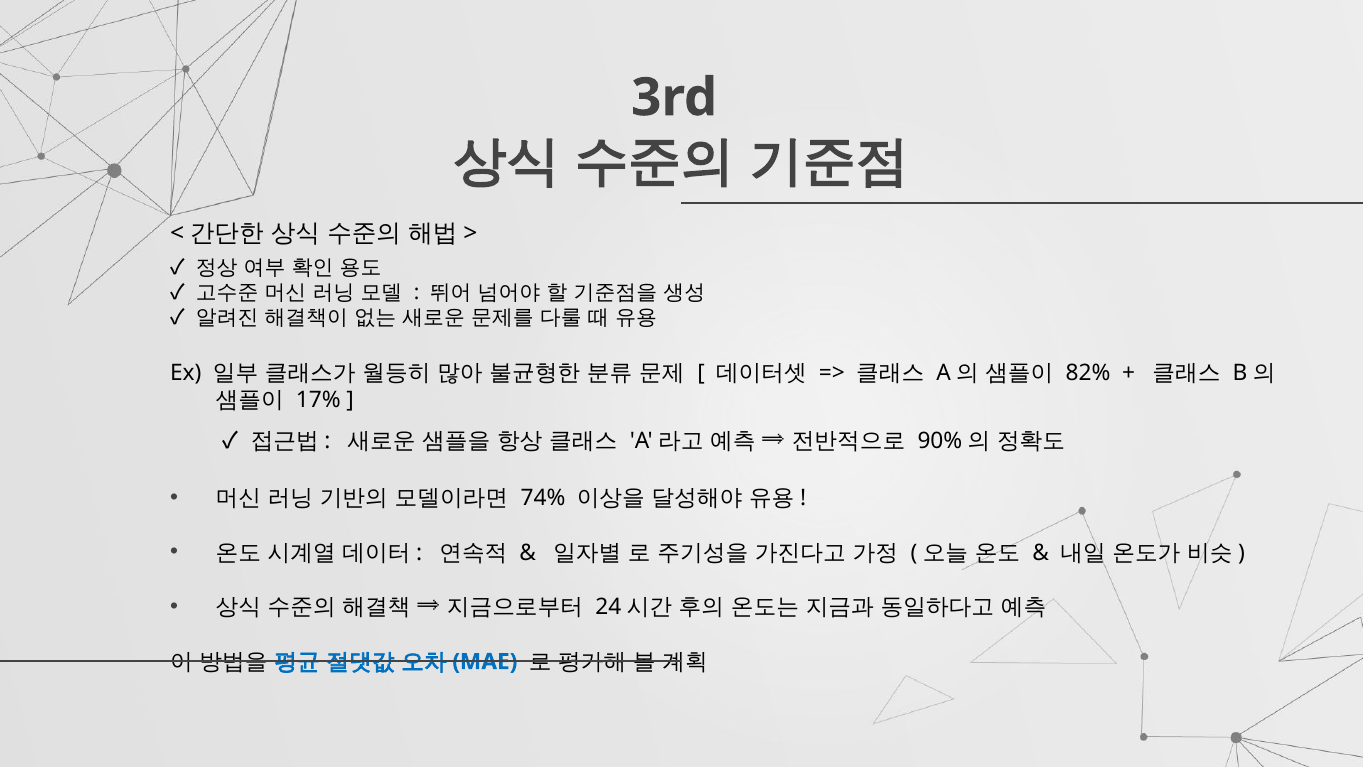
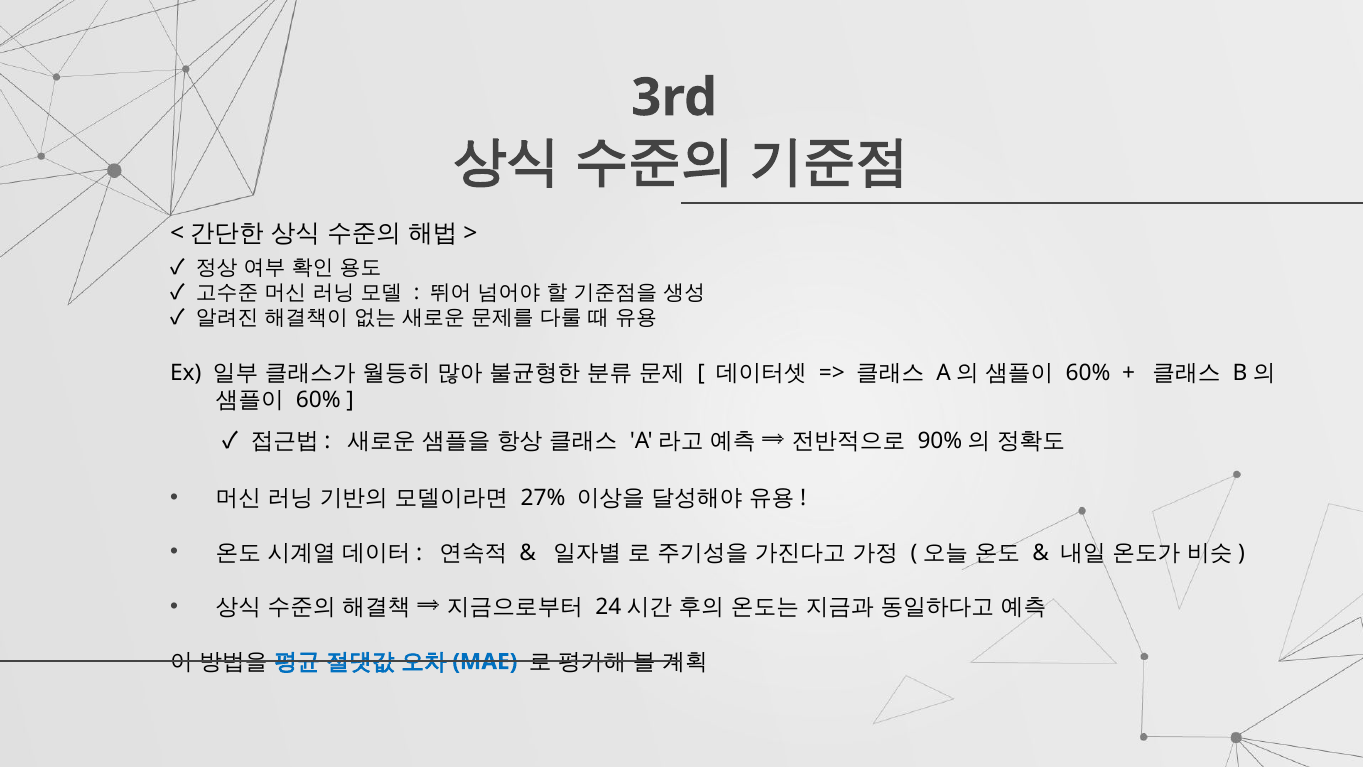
82%: 82% -> 60% (1088, 373)
17%: 17% -> 60% (318, 400)
74%: 74% -> 27% (543, 498)
